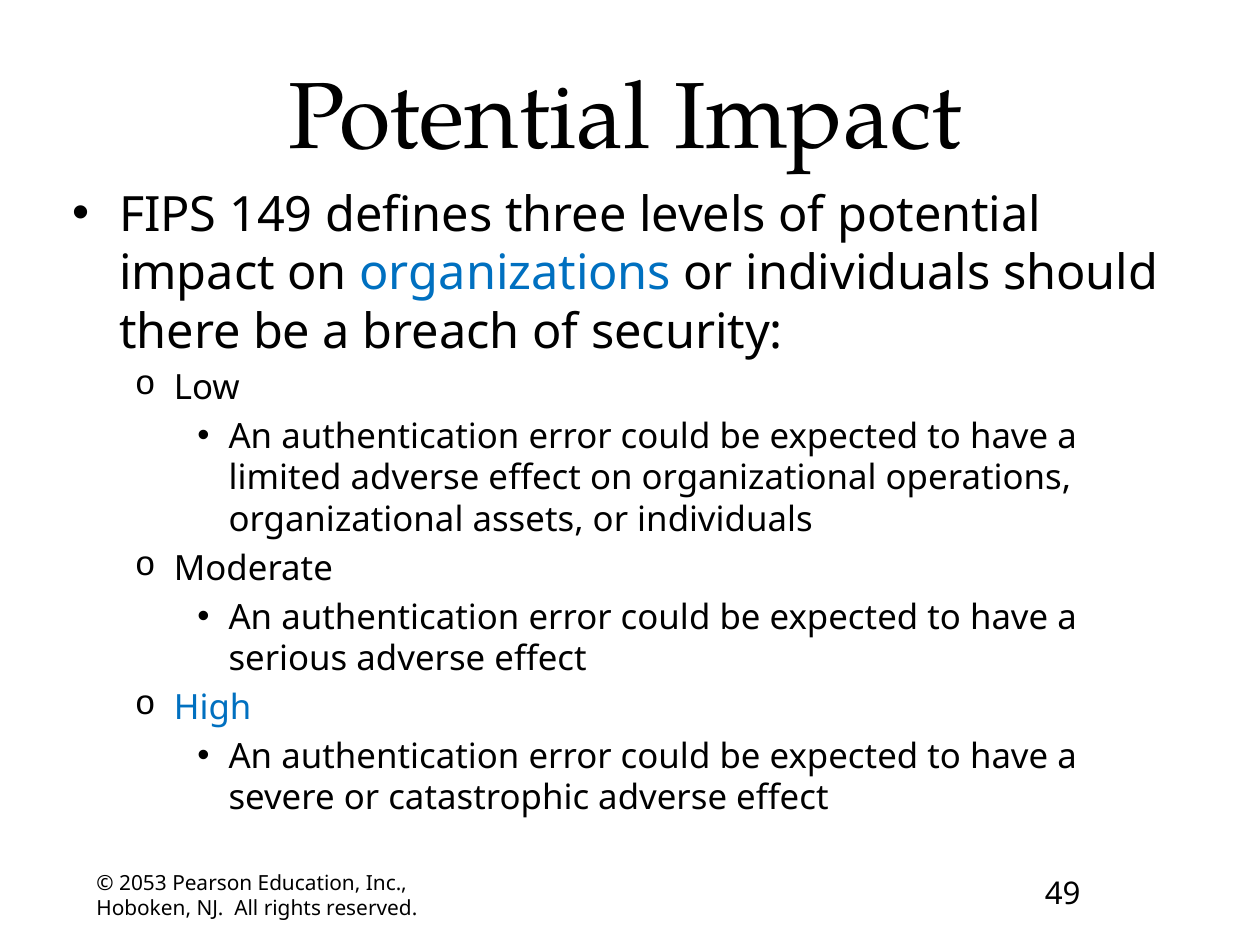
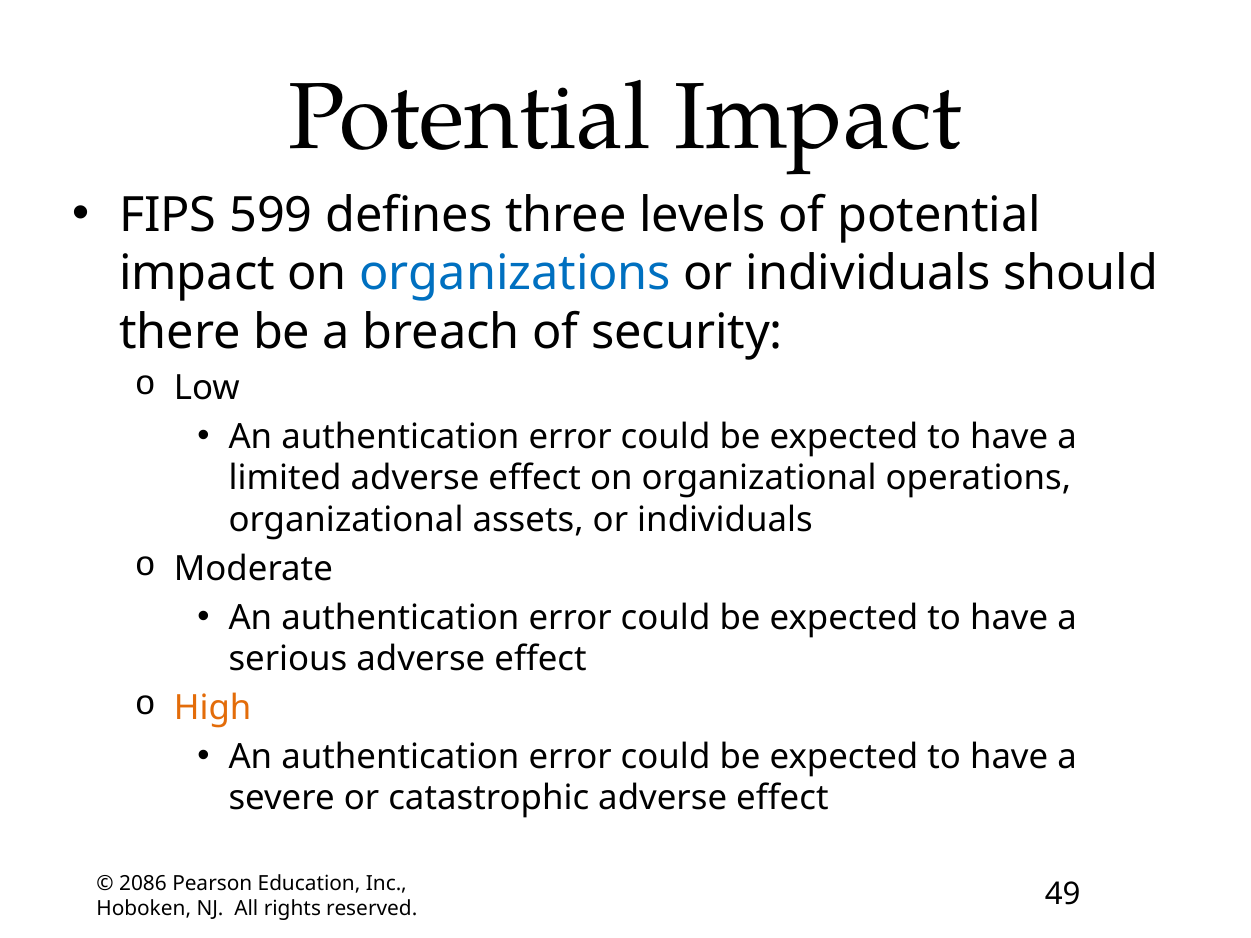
149: 149 -> 599 (271, 216)
High colour: blue -> orange (213, 708)
2053: 2053 -> 2086 (143, 884)
